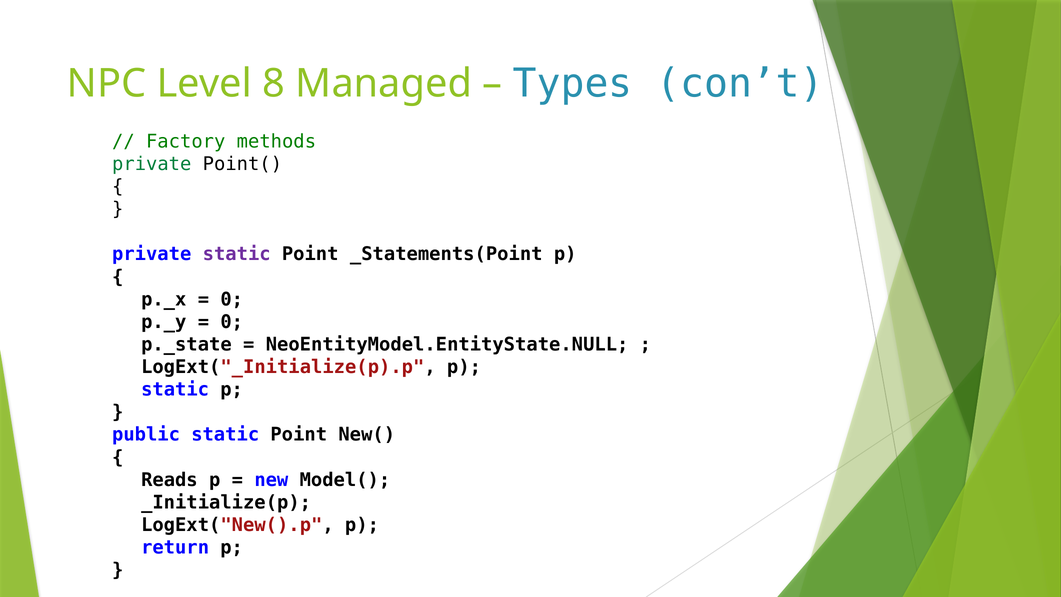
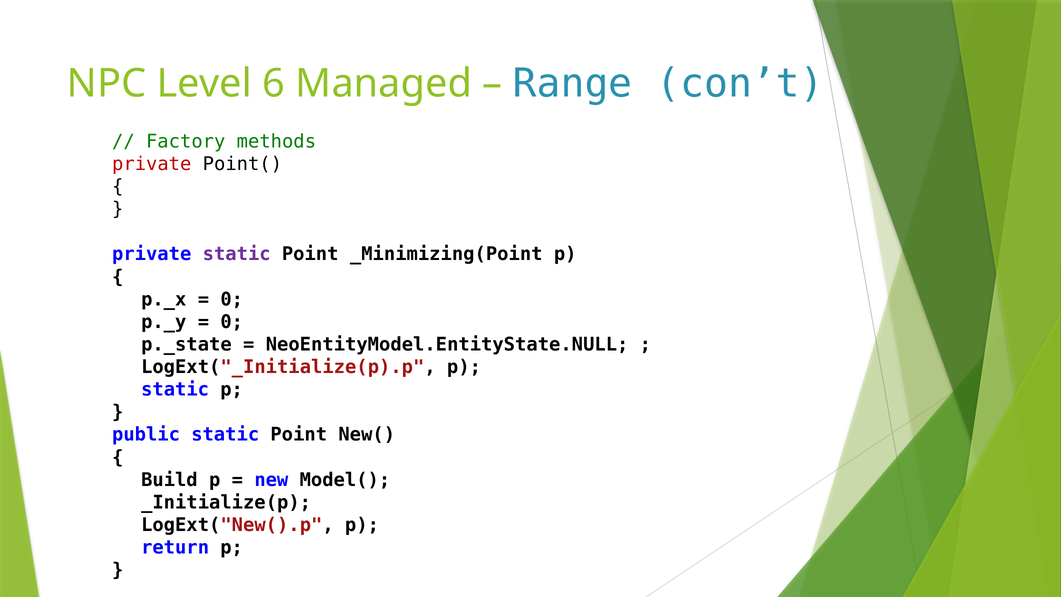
8: 8 -> 6 (274, 84)
Types: Types -> Range (573, 84)
private colour: green -> red (152, 164)
_Statements(Point: _Statements(Point -> _Minimizing(Point (446, 254)
Reads: Reads -> Build (169, 480)
